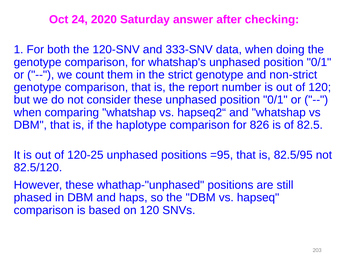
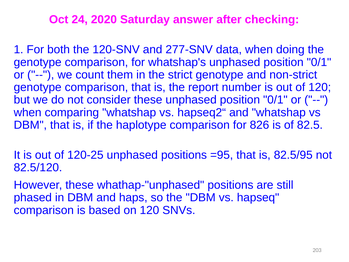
333-SNV: 333-SNV -> 277-SNV (189, 50)
